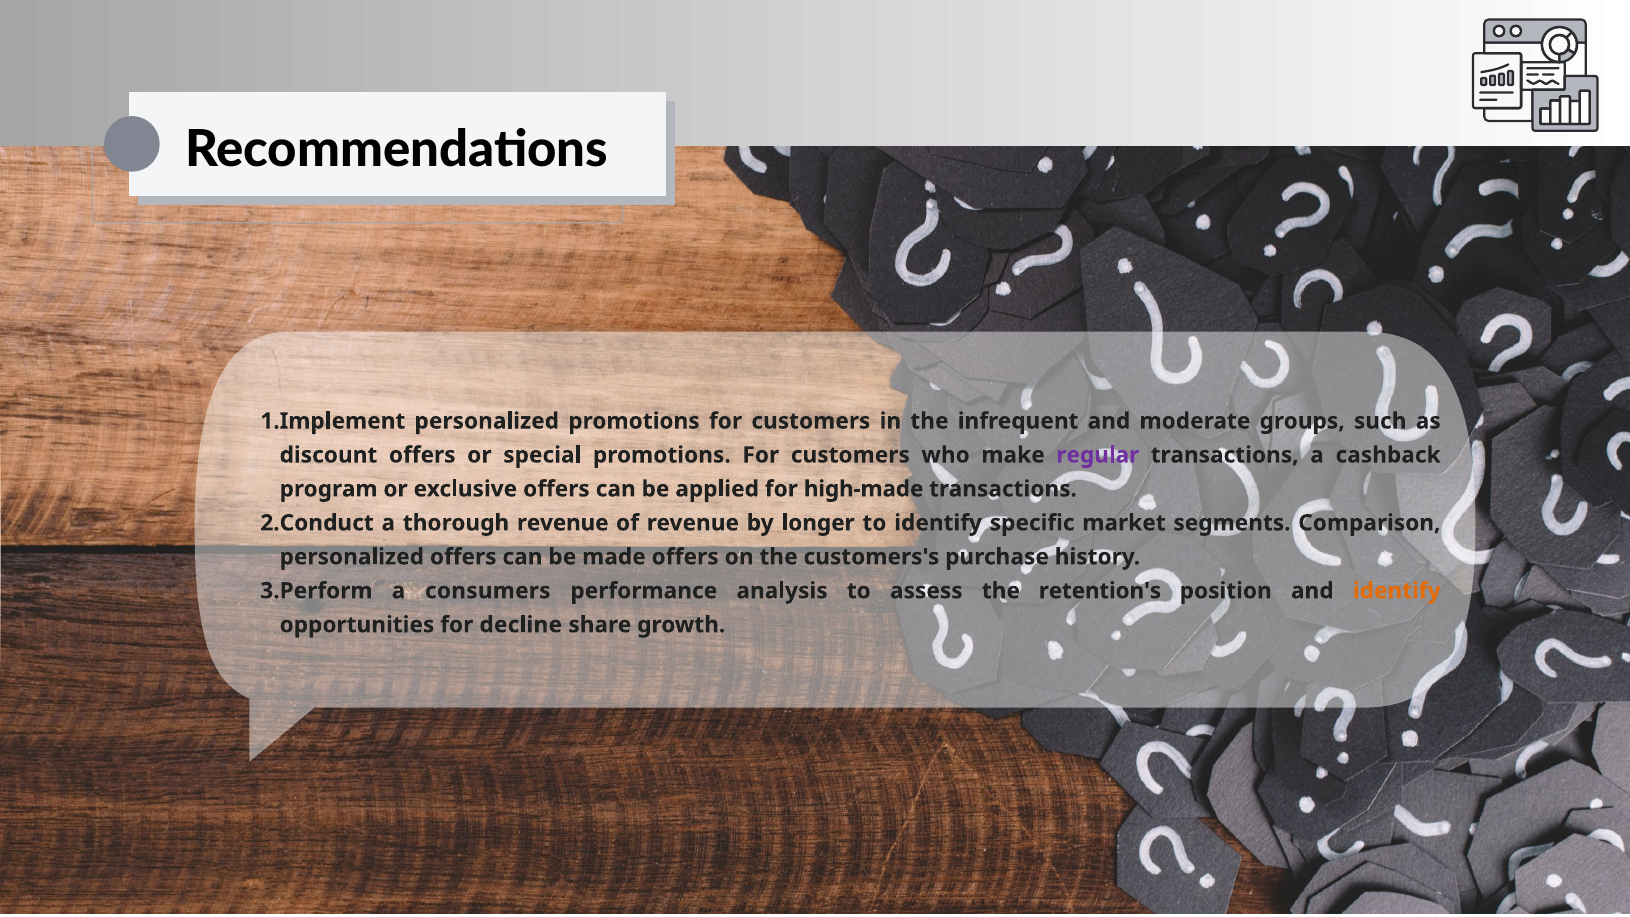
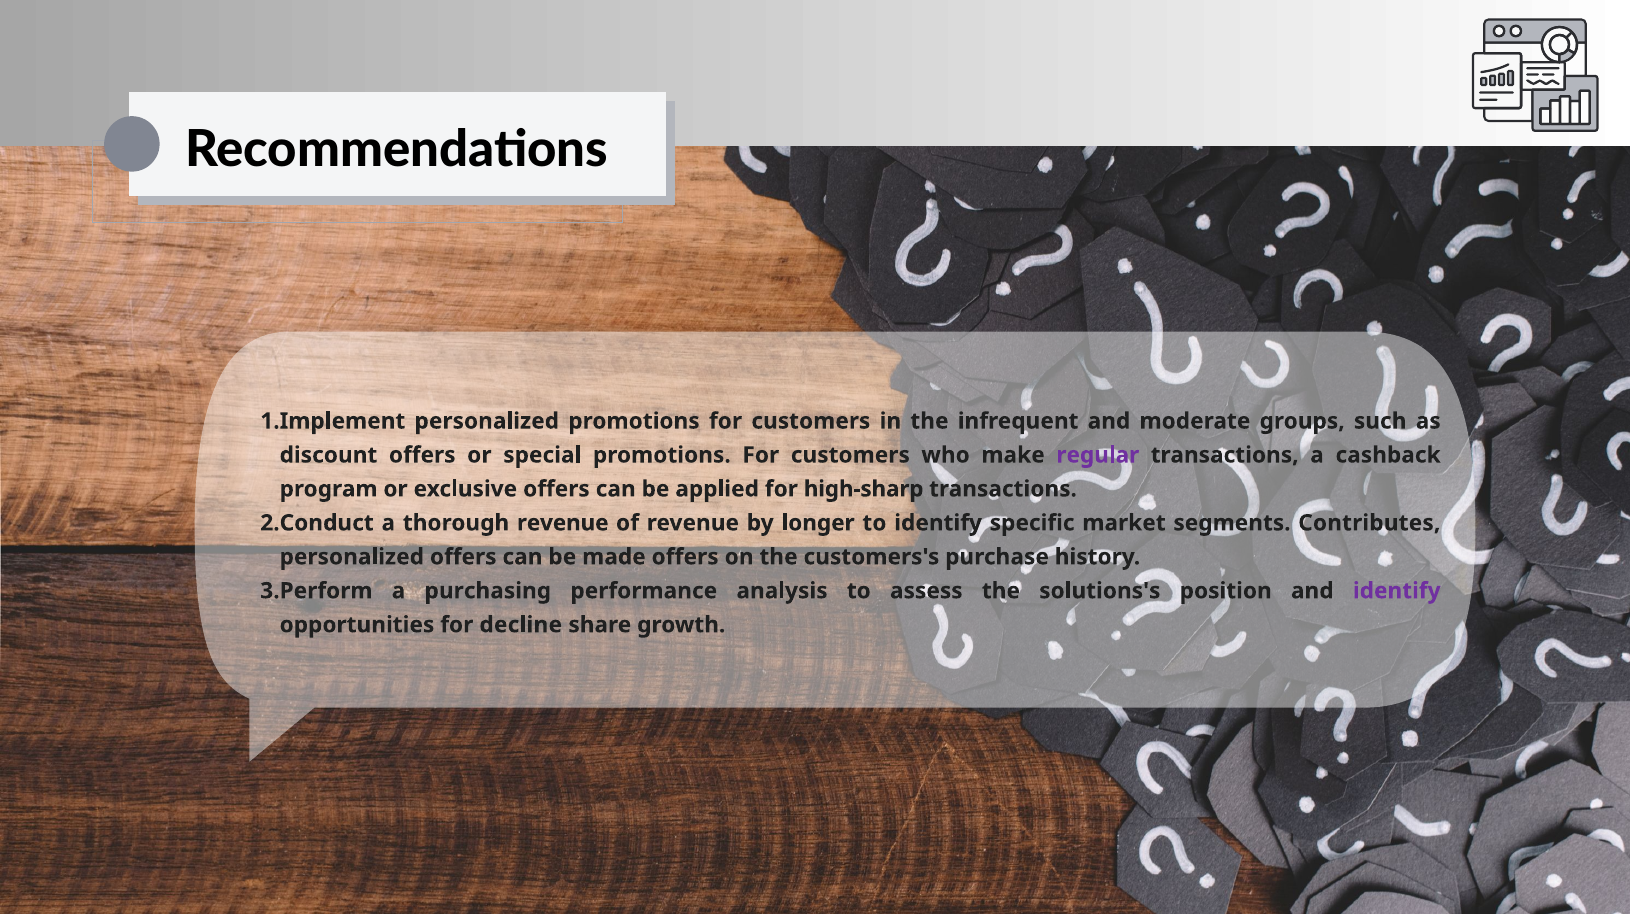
high-made: high-made -> high-sharp (864, 489)
Comparison: Comparison -> Contributes (1369, 523)
consumers: consumers -> purchasing (488, 591)
retention's: retention's -> solutions's (1100, 591)
identify colour: orange -> purple (1397, 591)
